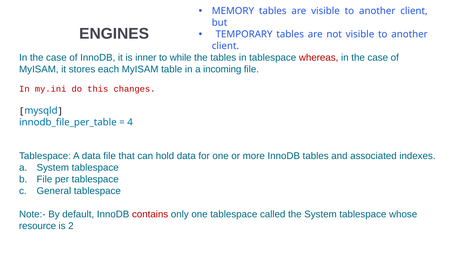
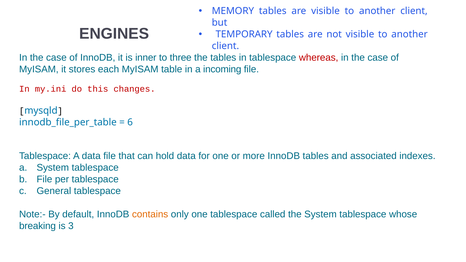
while: while -> three (181, 58)
4: 4 -> 6 (130, 122)
contains colour: red -> orange (150, 214)
resource: resource -> breaking (38, 226)
2: 2 -> 3 (71, 226)
